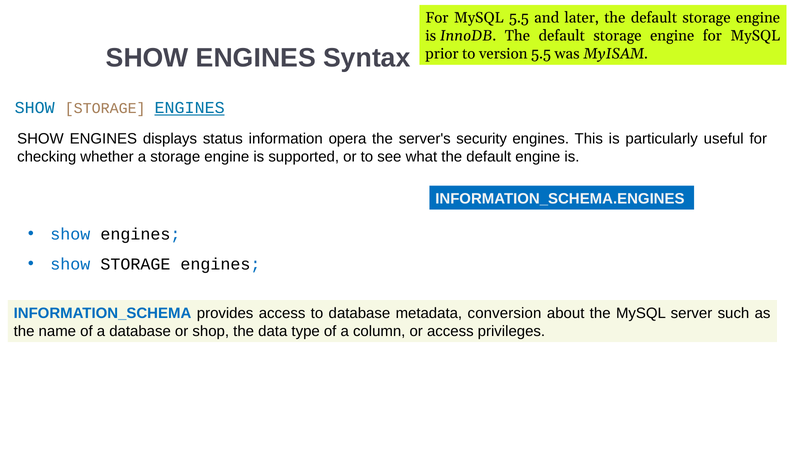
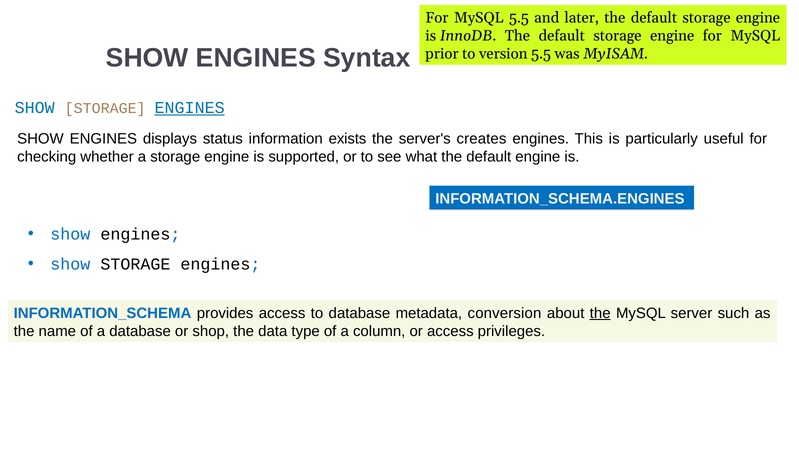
opera: opera -> exists (347, 139)
security: security -> creates (482, 139)
the underline: none -> present (600, 313)
